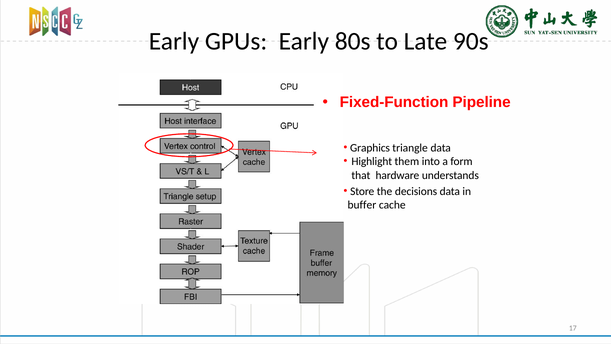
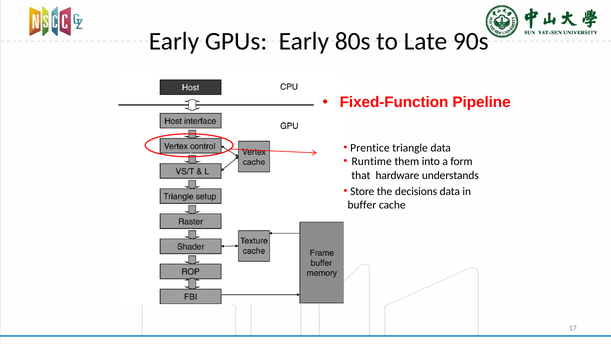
Graphics: Graphics -> Prentice (370, 148)
Highlight: Highlight -> Runtime (372, 161)
